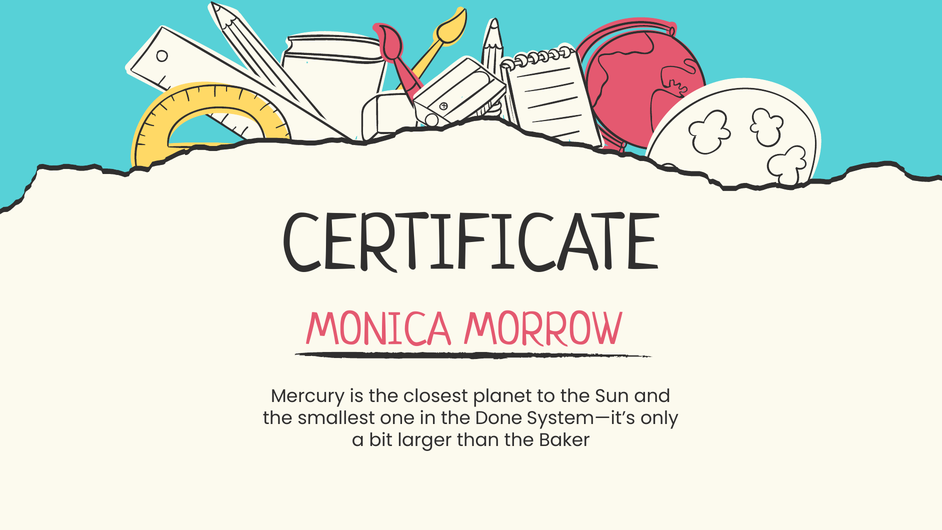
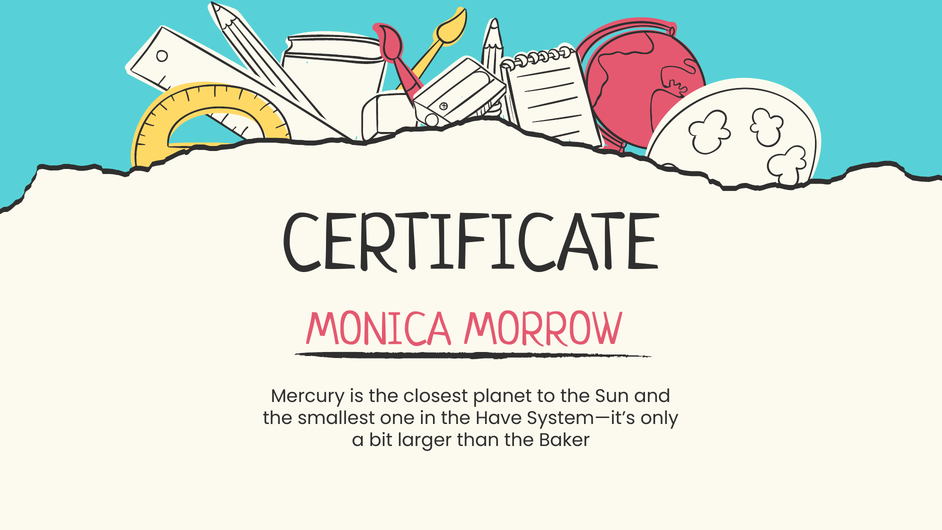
Done: Done -> Have (499, 418)
